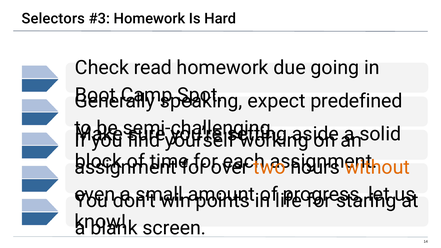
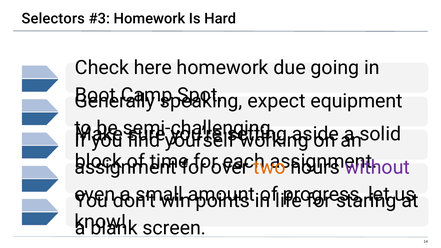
read: read -> here (153, 68)
predefined: predefined -> equipment (356, 101)
without colour: orange -> purple (377, 168)
